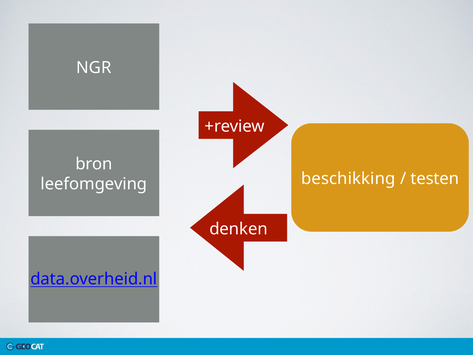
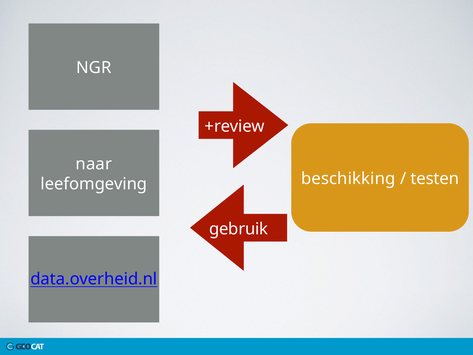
bron: bron -> naar (94, 164)
denken: denken -> gebruik (239, 229)
